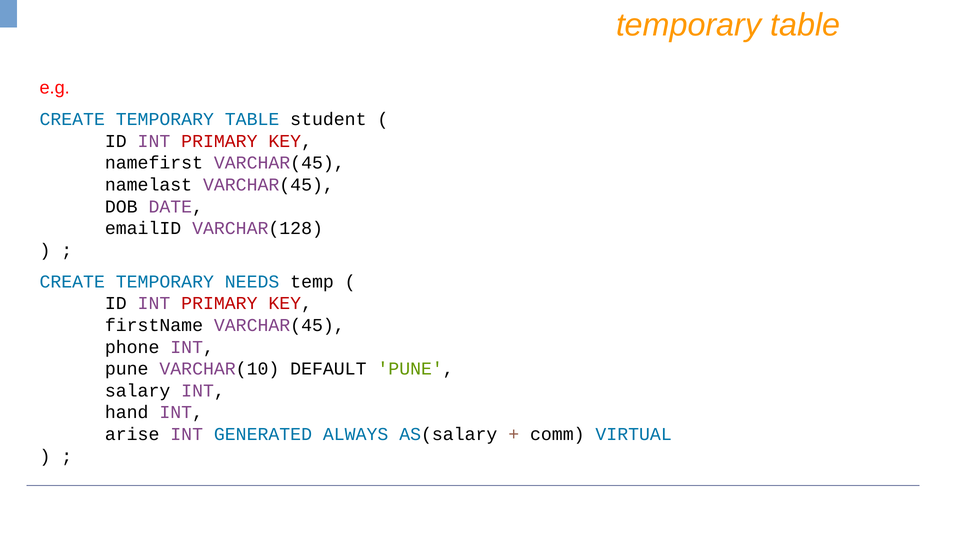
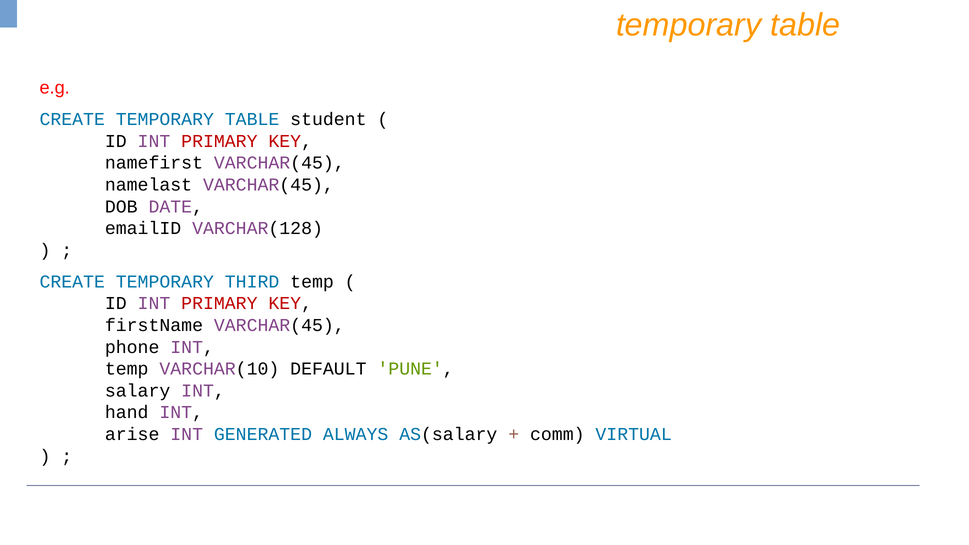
NEEDS: NEEDS -> THIRD (252, 282)
pune: pune -> temp (127, 369)
